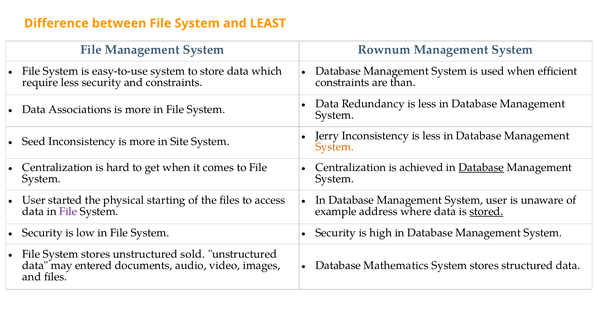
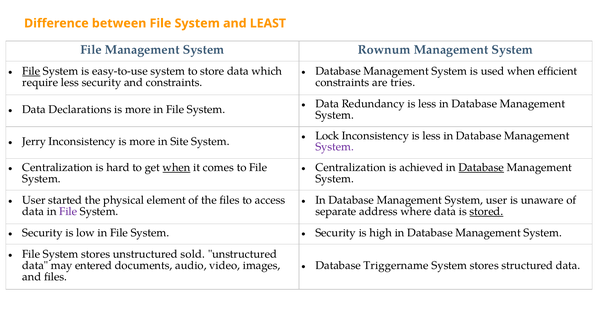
File underline: none -> present (31, 71)
than: than -> tries (403, 83)
Associations: Associations -> Declarations (80, 110)
Jerry: Jerry -> Lock (327, 136)
Seed: Seed -> Jerry (34, 141)
System colour: orange -> purple (335, 147)
when underline: none -> present (177, 168)
starting: starting -> element (166, 200)
example: example -> separate (336, 212)
Mathematics: Mathematics -> Triggername (396, 266)
